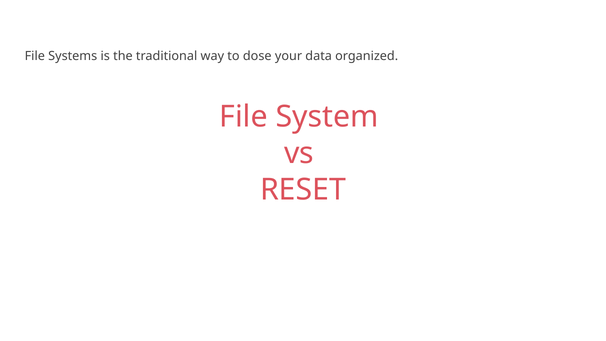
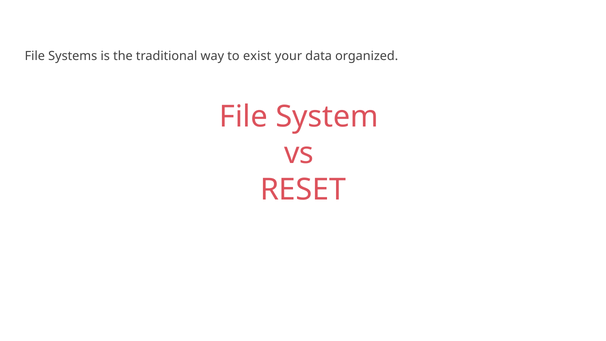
dose: dose -> exist (257, 56)
